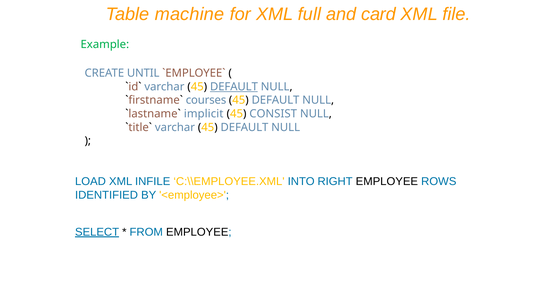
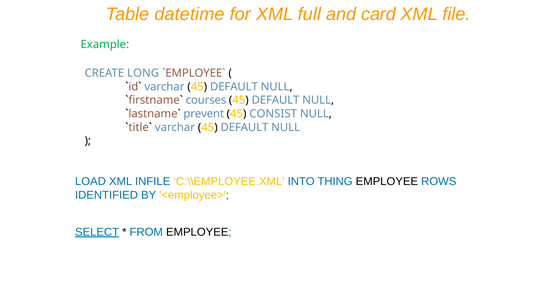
machine: machine -> datetime (190, 14)
UNTIL: UNTIL -> LONG (143, 73)
DEFAULT underline: present -> none (234, 87)
implicit: implicit -> prevent (204, 114)
RIGHT: RIGHT -> THING (335, 182)
